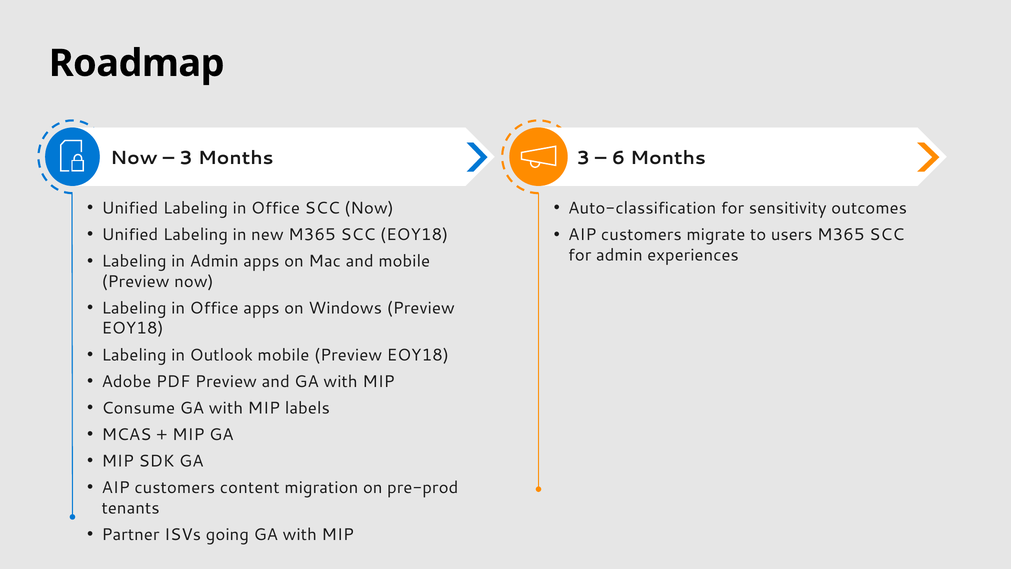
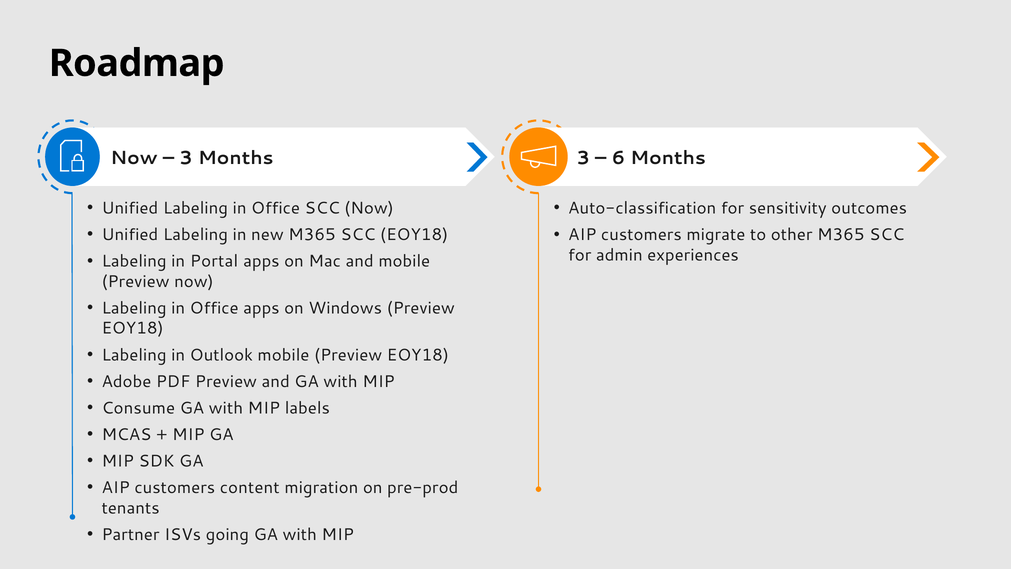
users: users -> other (792, 235)
in Admin: Admin -> Portal (214, 261)
